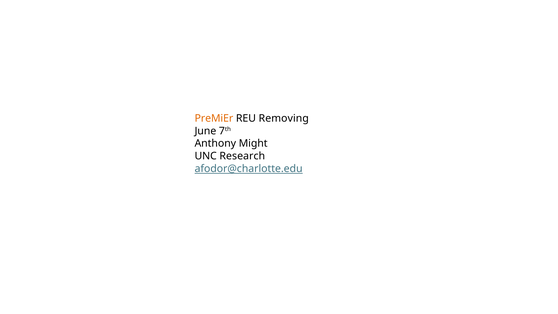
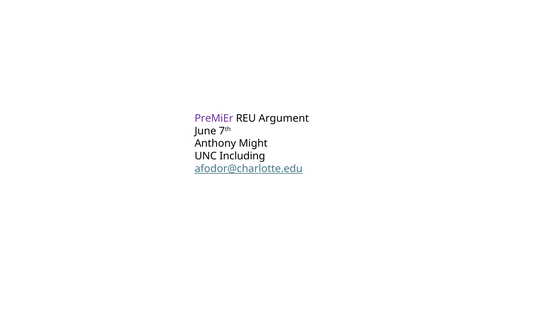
PreMiEr colour: orange -> purple (214, 118)
Removing: Removing -> Argument (284, 118)
Research: Research -> Including (242, 156)
